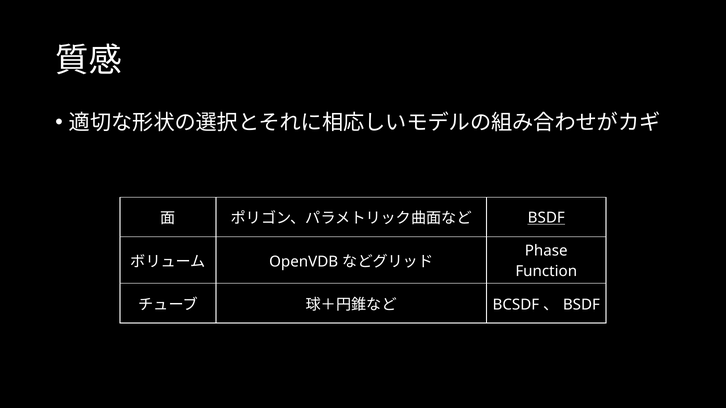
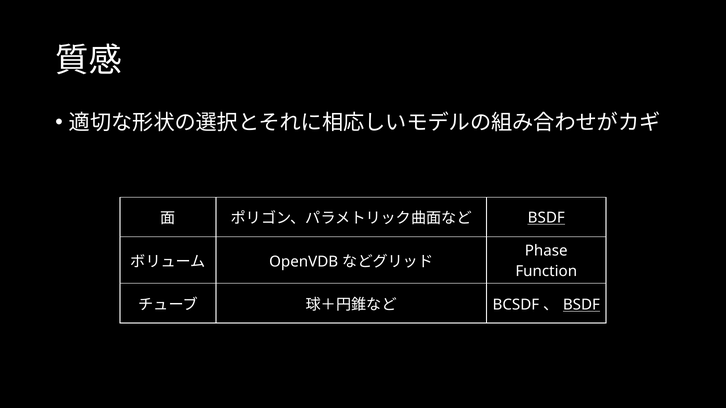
BSDF underline: none -> present (581, 305)
